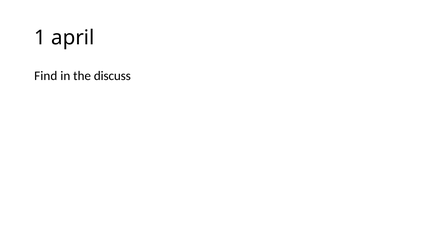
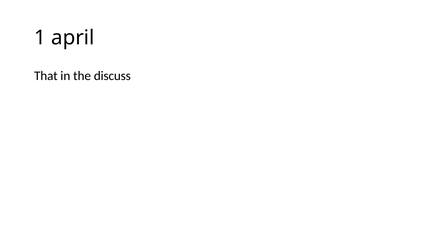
Find: Find -> That (46, 76)
